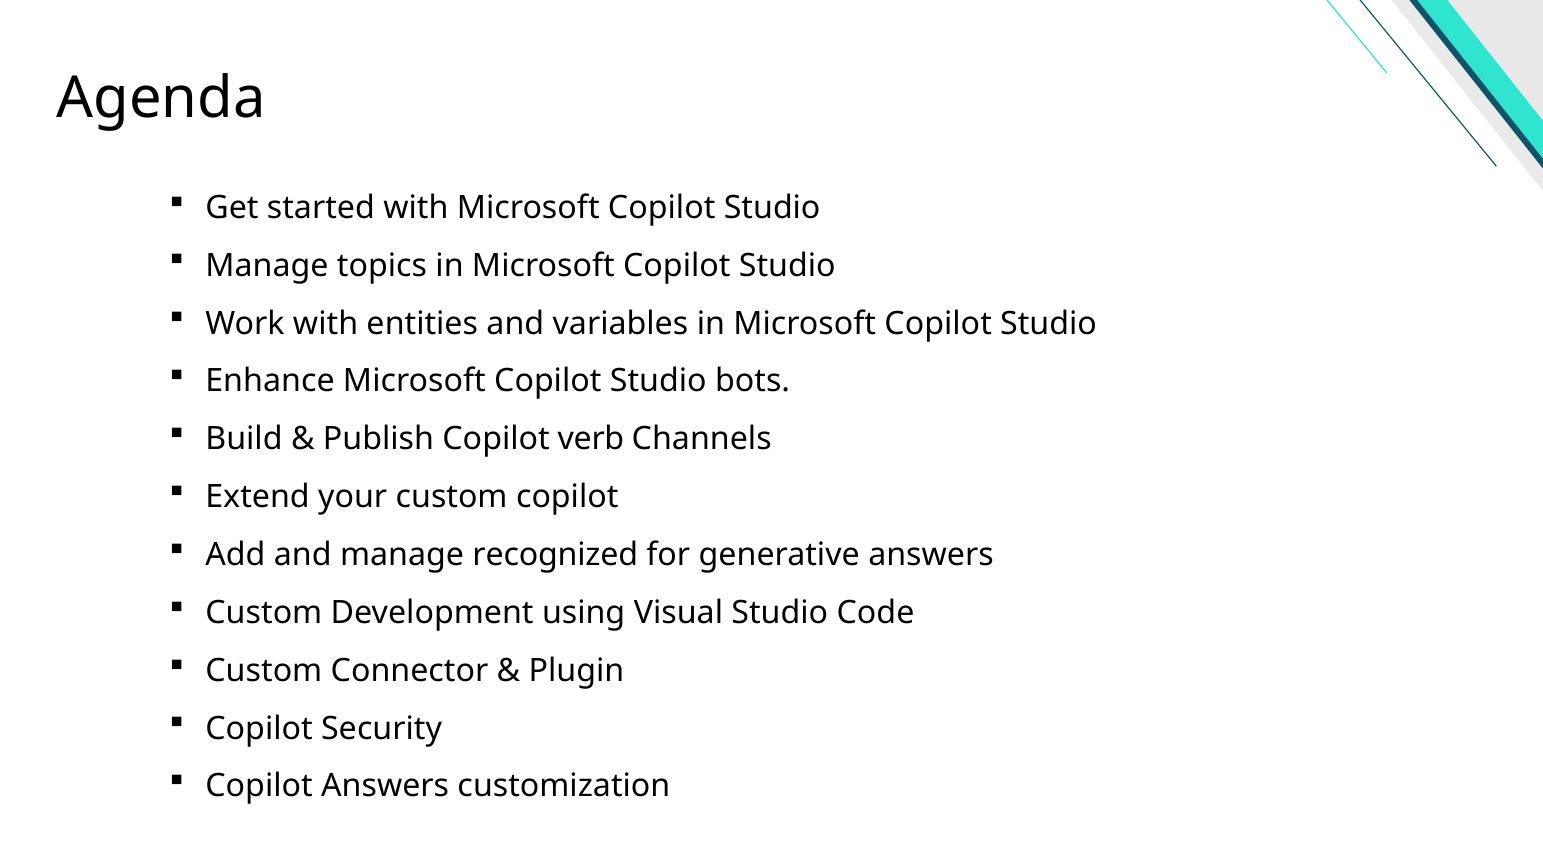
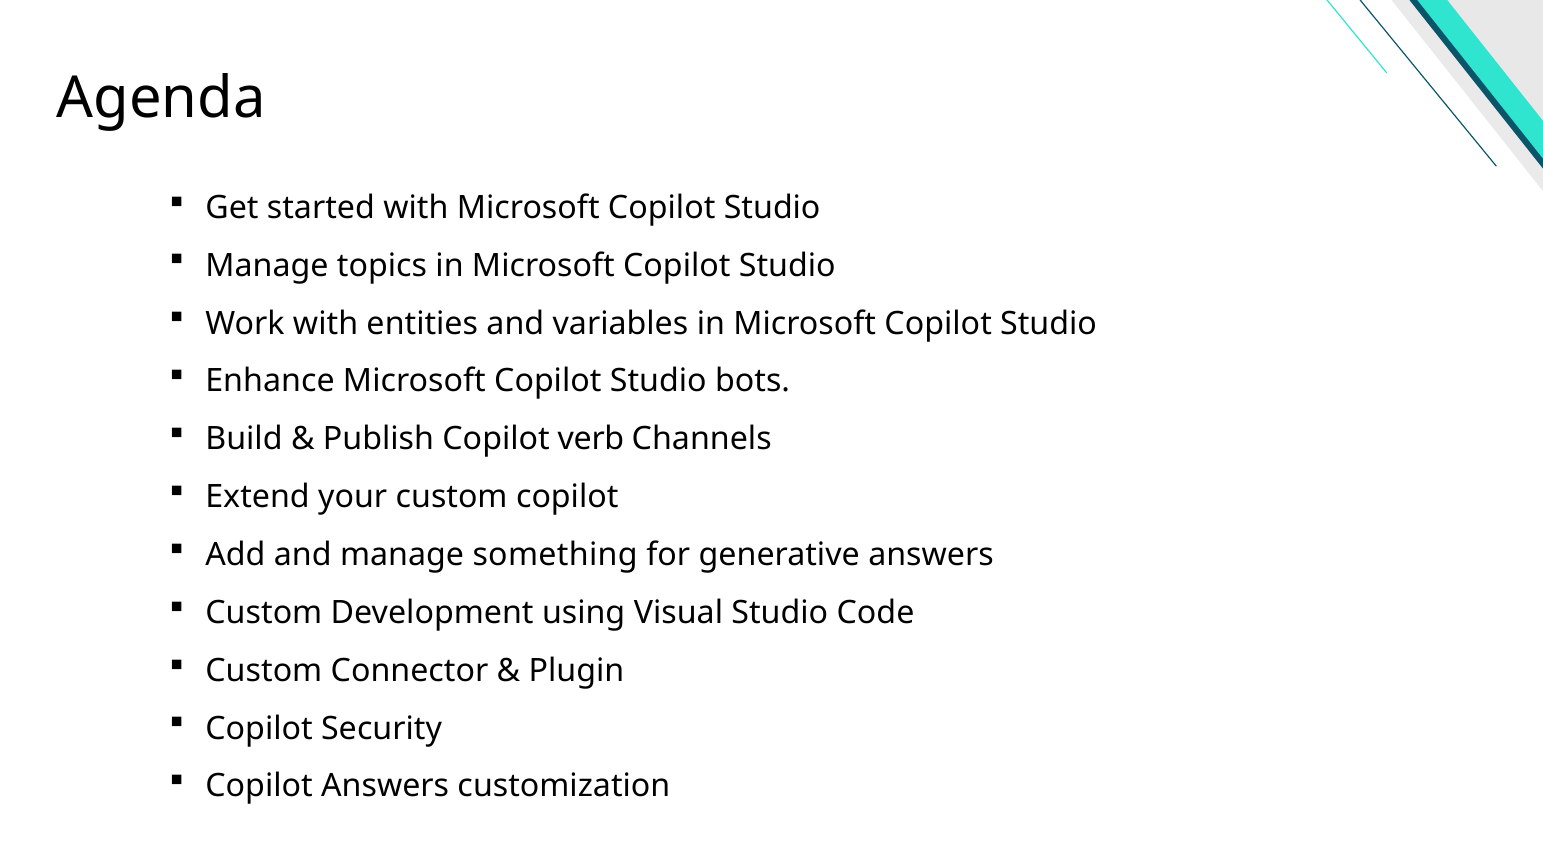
recognized: recognized -> something (555, 555)
